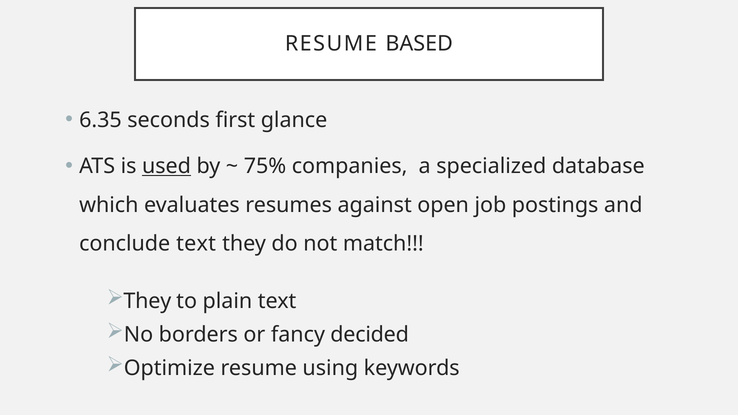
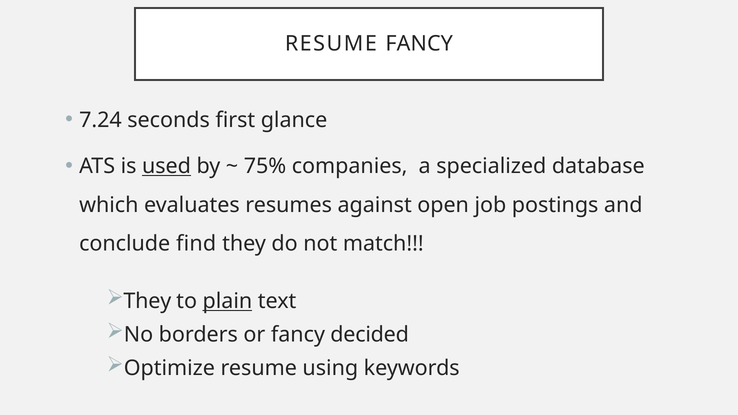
RESUME BASED: BASED -> FANCY (419, 44)
6.35: 6.35 -> 7.24 (100, 120)
conclude text: text -> find (196, 244)
plain underline: none -> present (227, 301)
